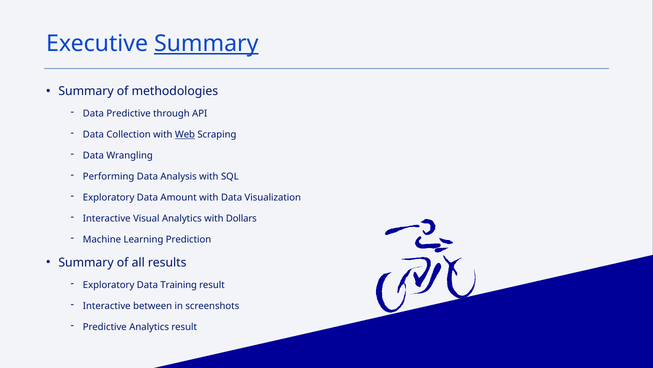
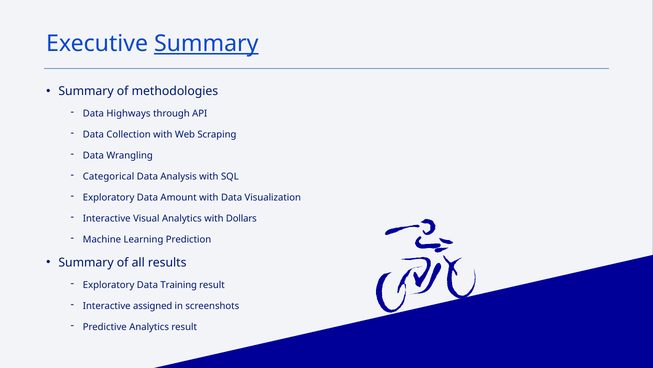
Data Predictive: Predictive -> Highways (128, 114)
Web underline: present -> none (185, 134)
Performing: Performing -> Categorical (109, 176)
between: between -> assigned (153, 305)
